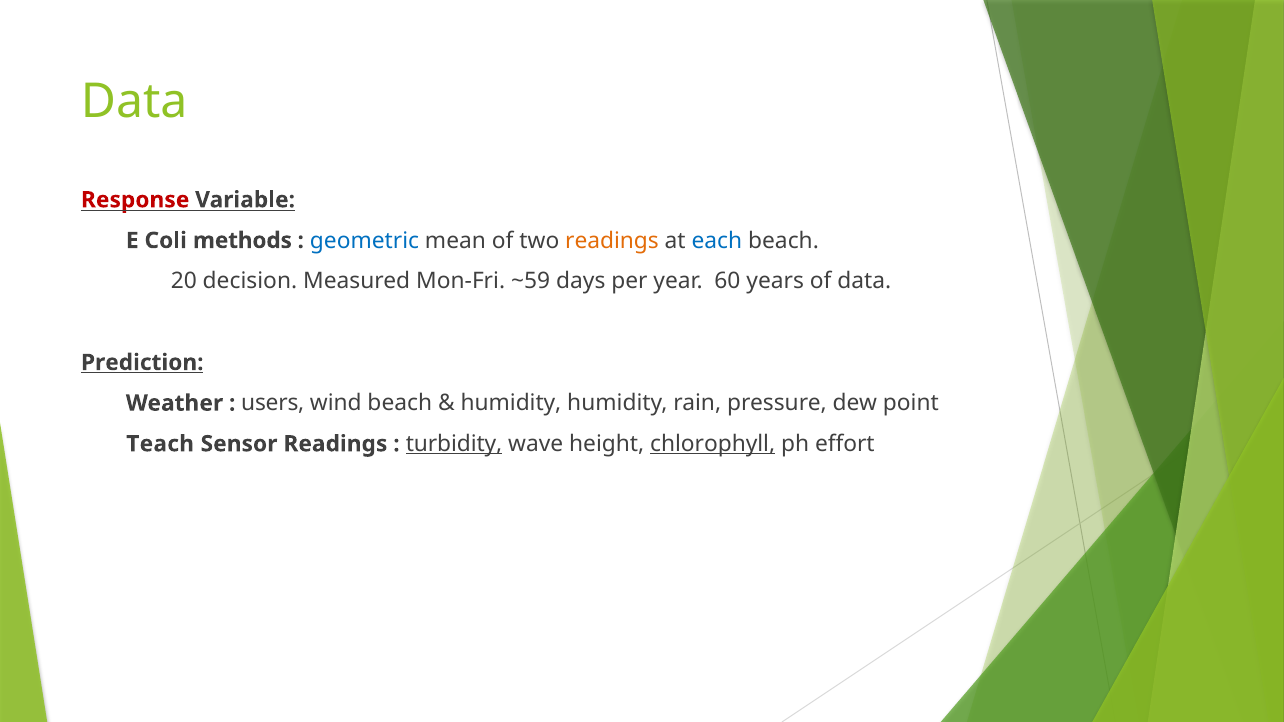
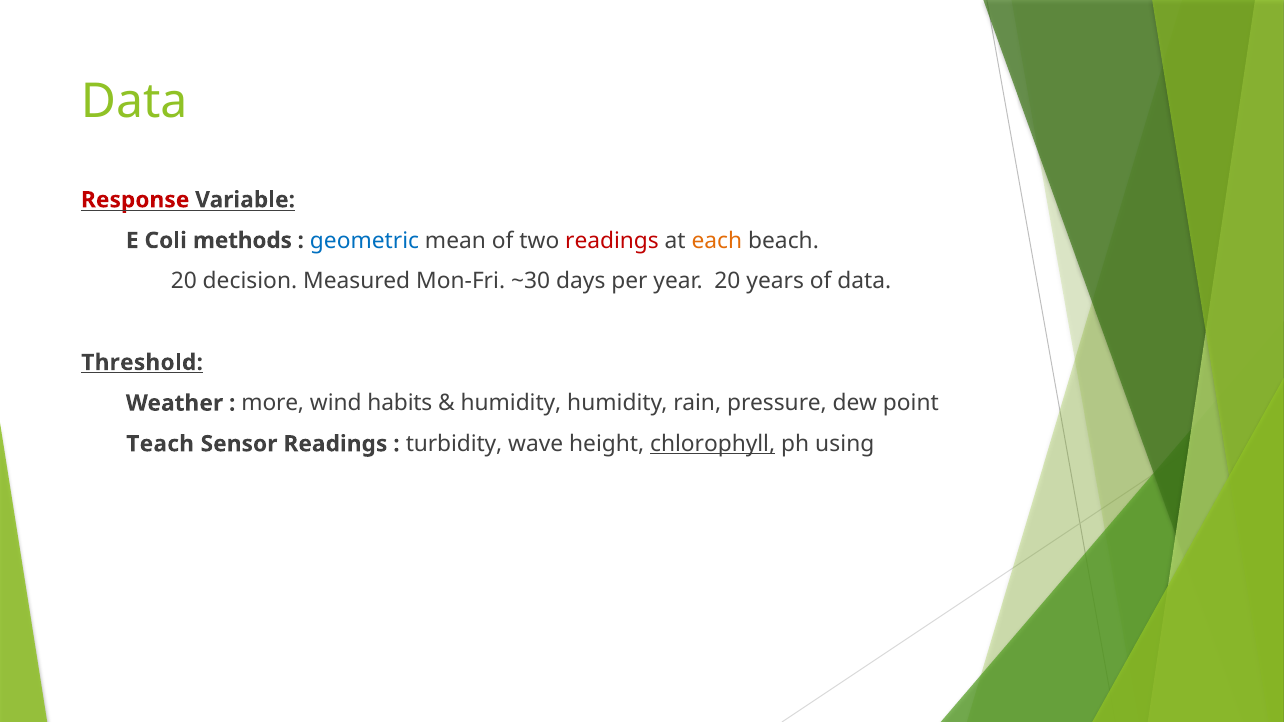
readings colour: orange -> red (612, 241)
each colour: blue -> orange (717, 241)
~59: ~59 -> ~30 (531, 281)
year 60: 60 -> 20 (727, 281)
Prediction: Prediction -> Threshold (142, 363)
users: users -> more (273, 403)
wind beach: beach -> habits (400, 403)
turbidity underline: present -> none (454, 444)
effort: effort -> using (845, 444)
